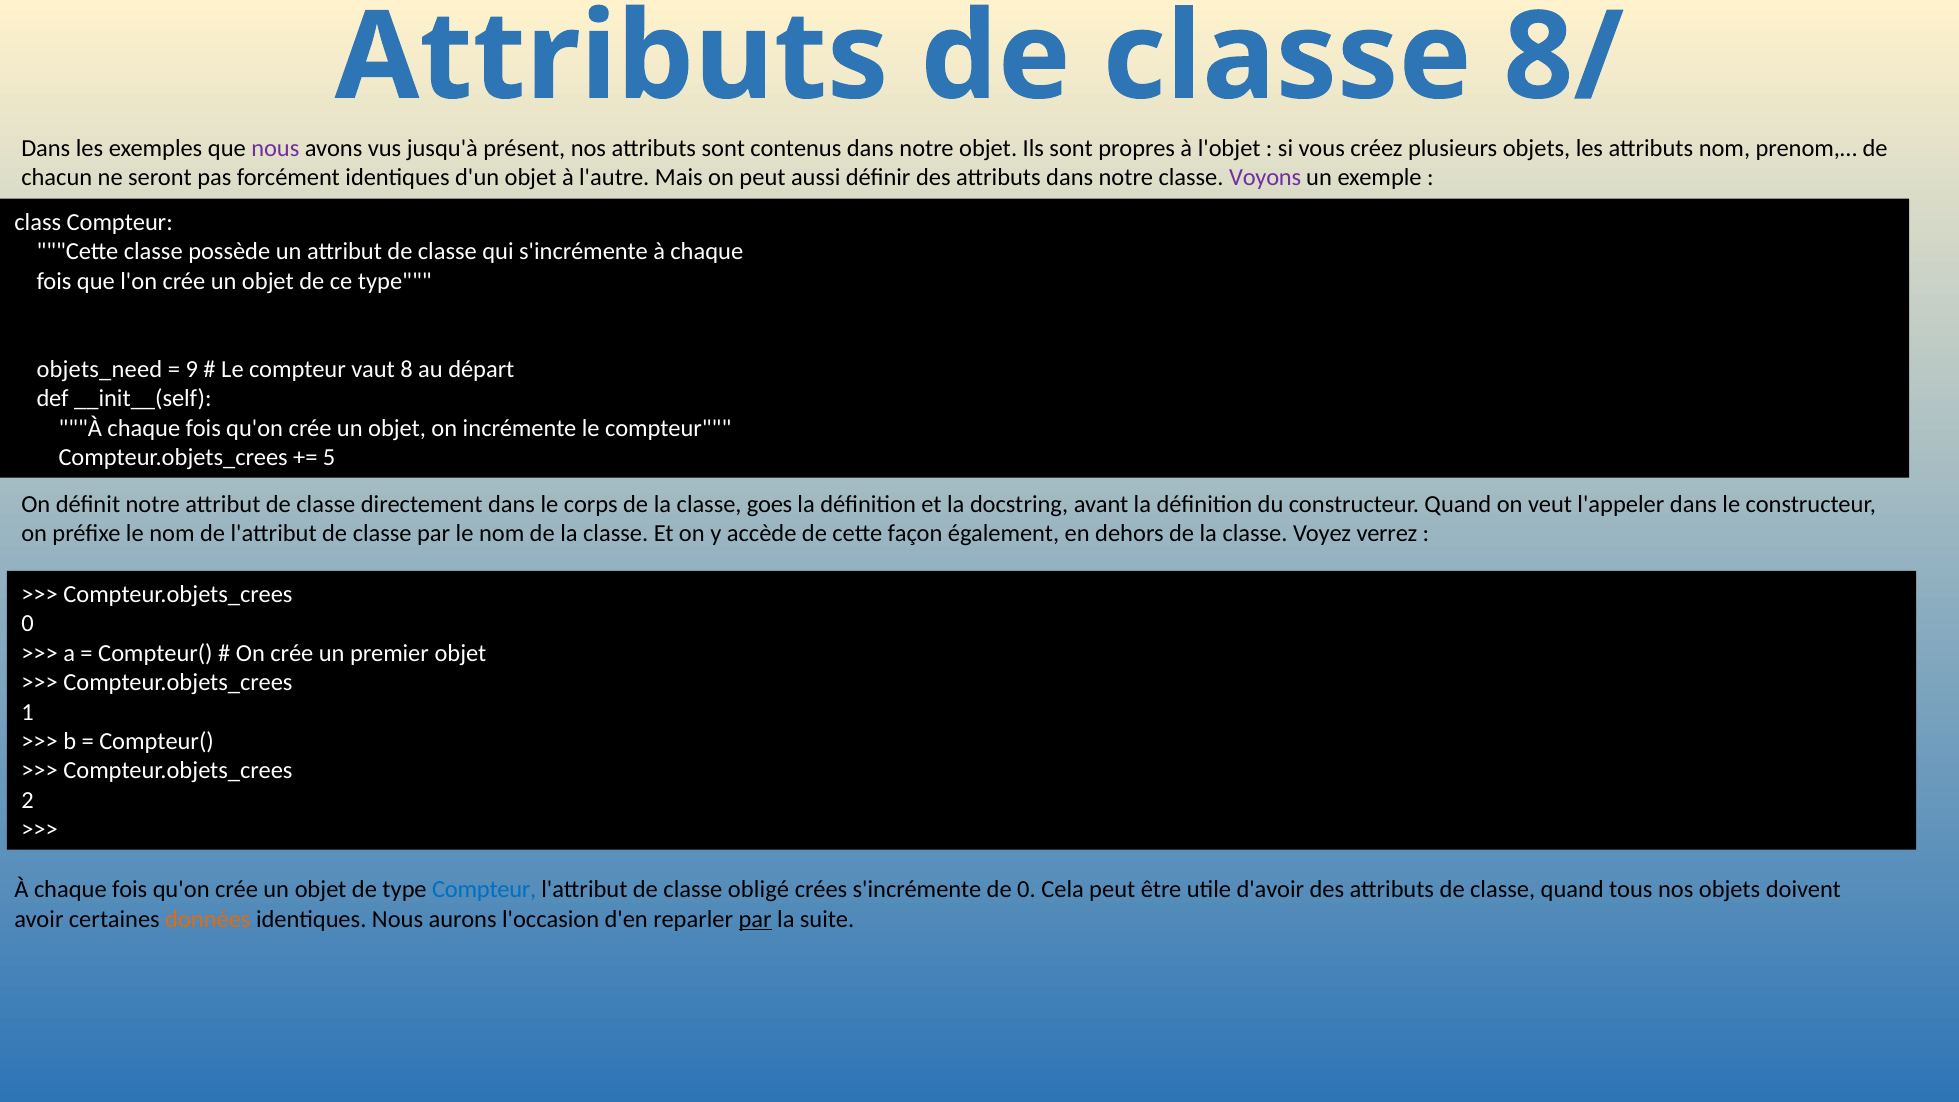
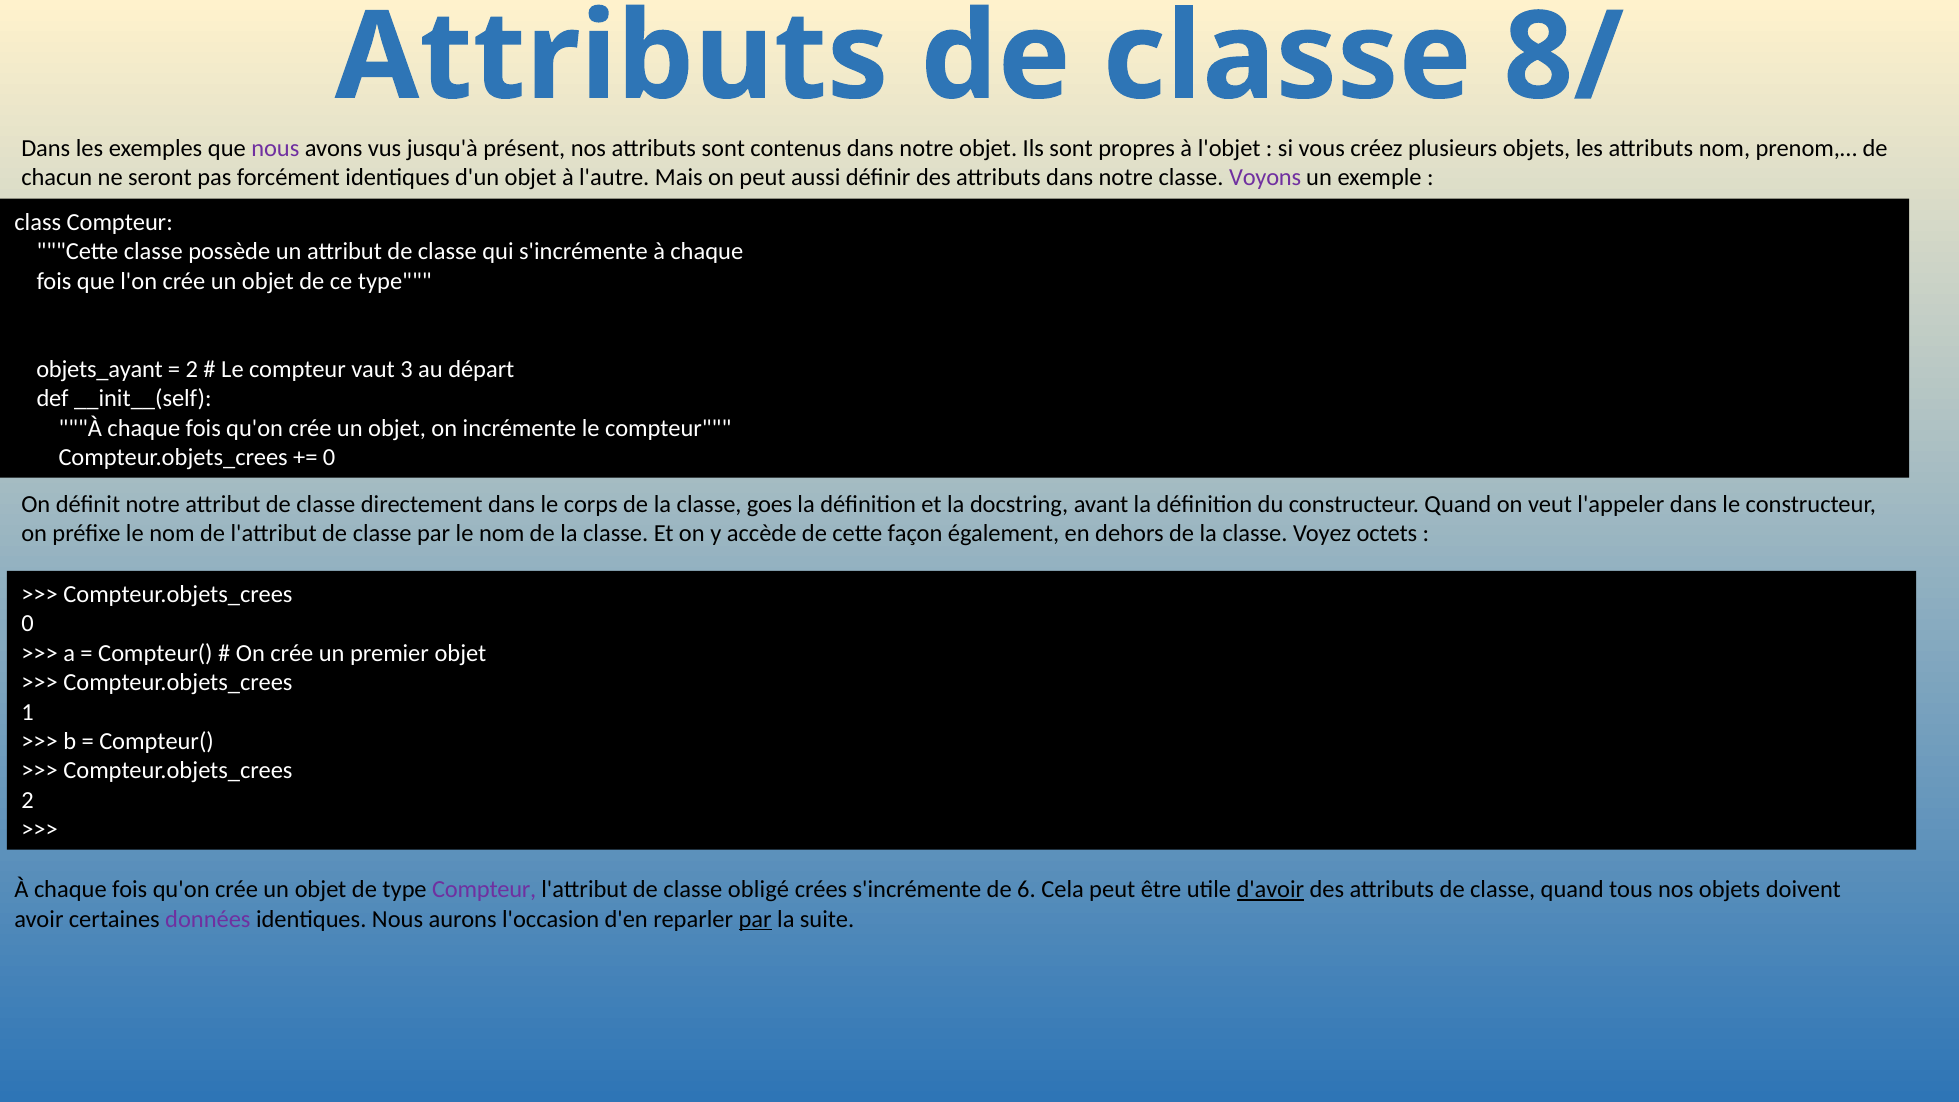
objets_need: objets_need -> objets_ayant (100, 369)
9: 9 -> 2 (192, 369)
8: 8 -> 3 (407, 369)
5: 5 -> 0 (329, 457)
verrez: verrez -> octets (1387, 534)
Compteur colour: blue -> purple (484, 890)
de 0: 0 -> 6 (1026, 890)
d'avoir underline: none -> present (1270, 890)
données colour: orange -> purple (208, 919)
